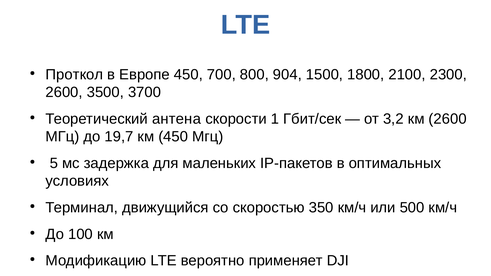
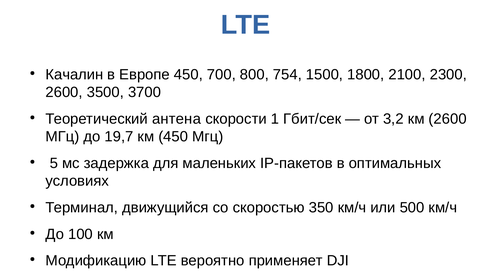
Проткол: Проткол -> Качалин (74, 75)
904: 904 -> 754 (287, 75)
